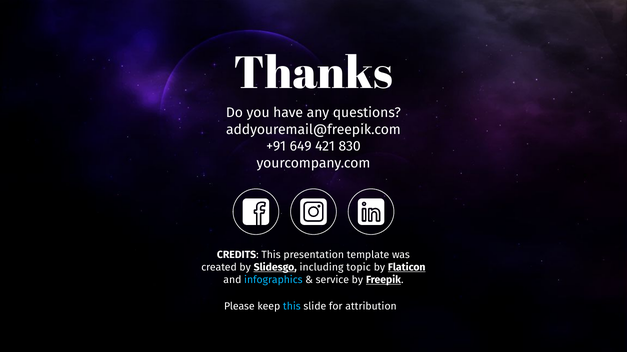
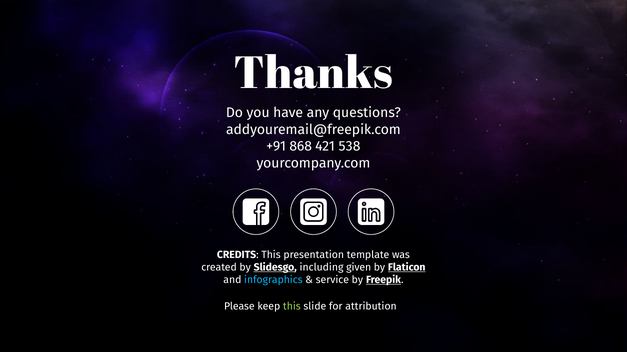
649: 649 -> 868 (301, 147)
830: 830 -> 538 (350, 147)
topic: topic -> given (359, 268)
this colour: light blue -> light green (292, 307)
